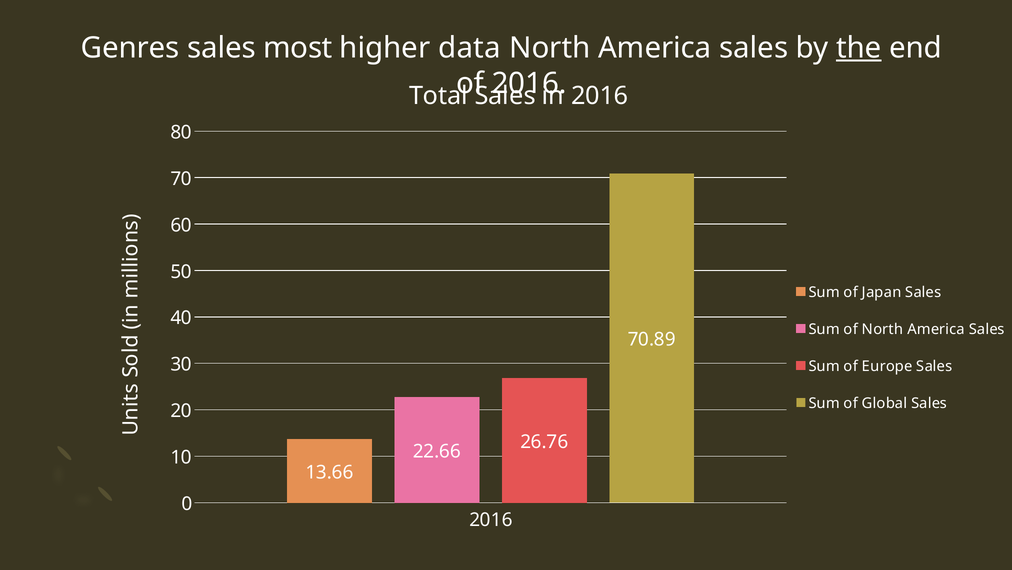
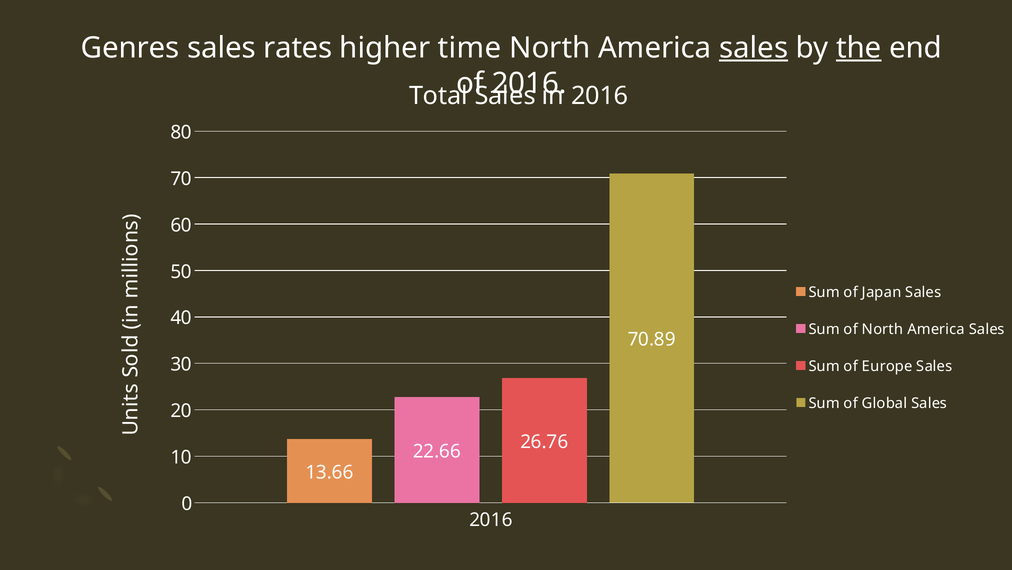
most: most -> rates (298, 48)
data: data -> time (470, 48)
sales underline: none -> present (754, 48)
